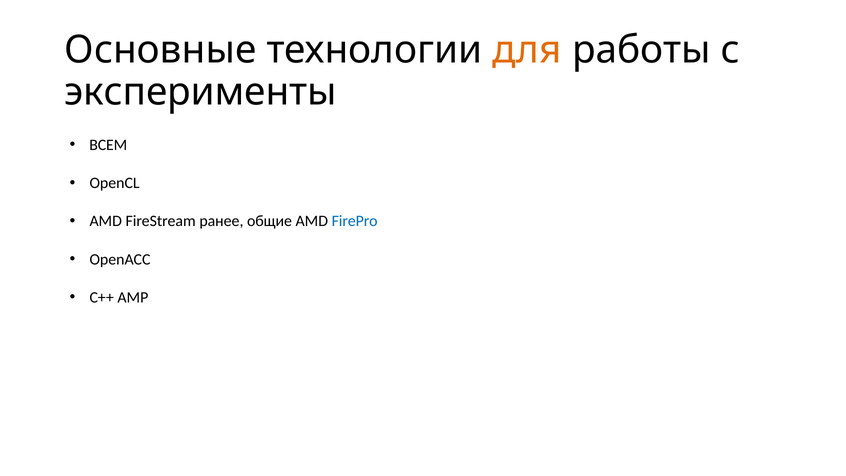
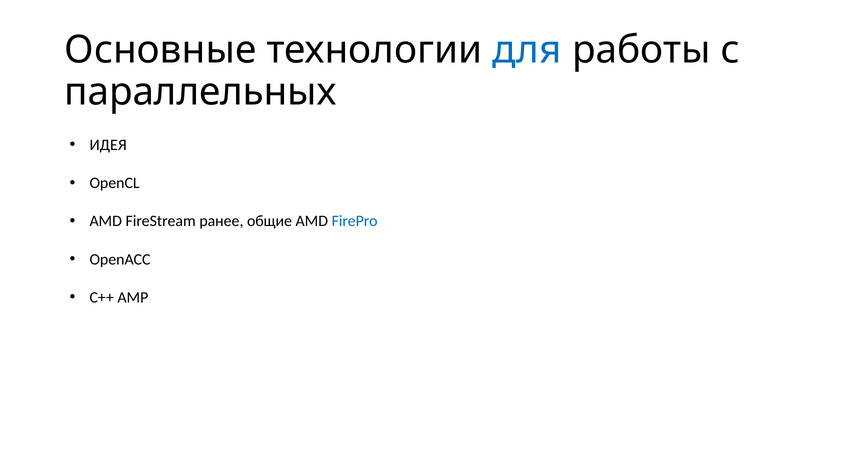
для colour: orange -> blue (527, 50)
эксперименты: эксперименты -> параллельных (200, 92)
ВСЕМ: ВСЕМ -> ИДЕЯ (108, 145)
